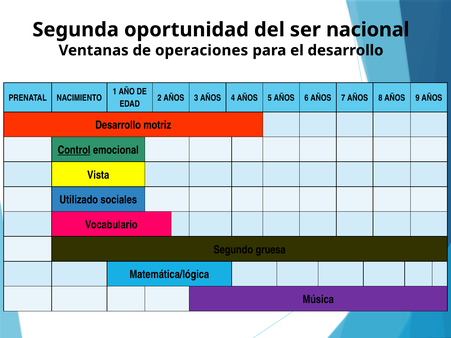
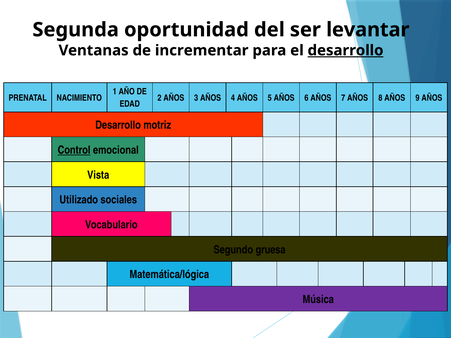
nacional: nacional -> levantar (368, 30)
operaciones: operaciones -> incrementar (202, 50)
desarrollo underline: none -> present (346, 50)
